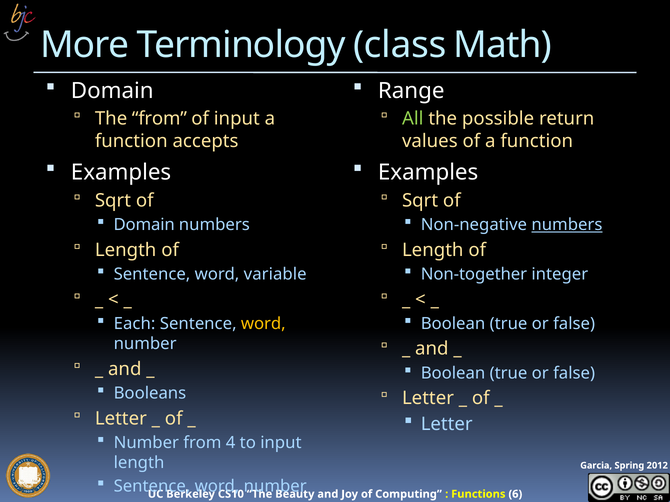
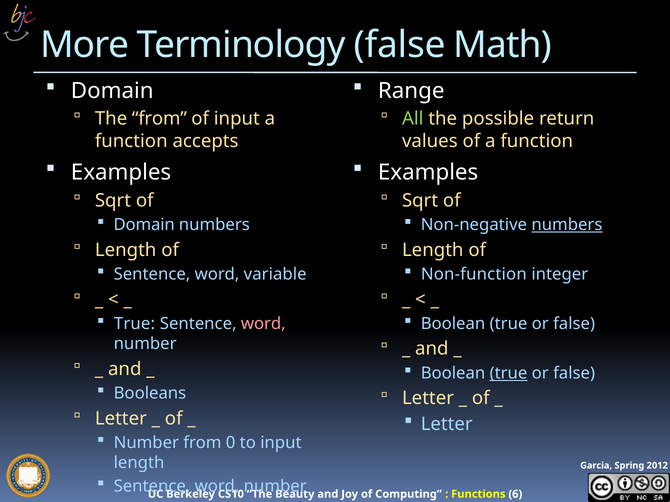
Terminology class: class -> false (400, 45)
Non-together: Non-together -> Non-function (474, 275)
Each: Each -> True (134, 324)
word colour: yellow -> pink (263, 324)
true underline: none -> present (509, 374)
4: 4 -> 0 (231, 443)
